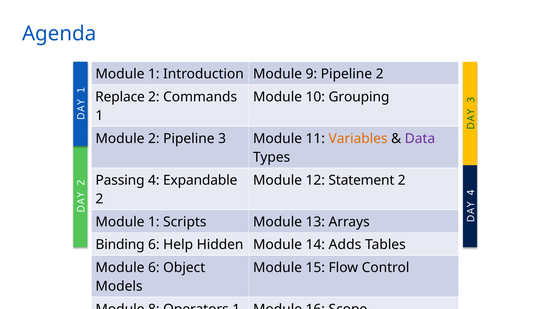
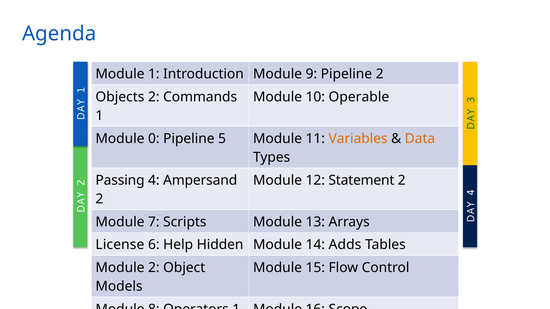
Replace: Replace -> Objects (120, 97)
Grouping: Grouping -> Operable (359, 97)
Module 2: 2 -> 0 (154, 139)
Pipeline 3: 3 -> 5 (222, 139)
Data colour: purple -> orange (420, 139)
Expandable: Expandable -> Ampersand (200, 180)
1: 1 -> 7 (154, 222)
Binding: Binding -> License (120, 245)
Module 6: 6 -> 2 (154, 268)
